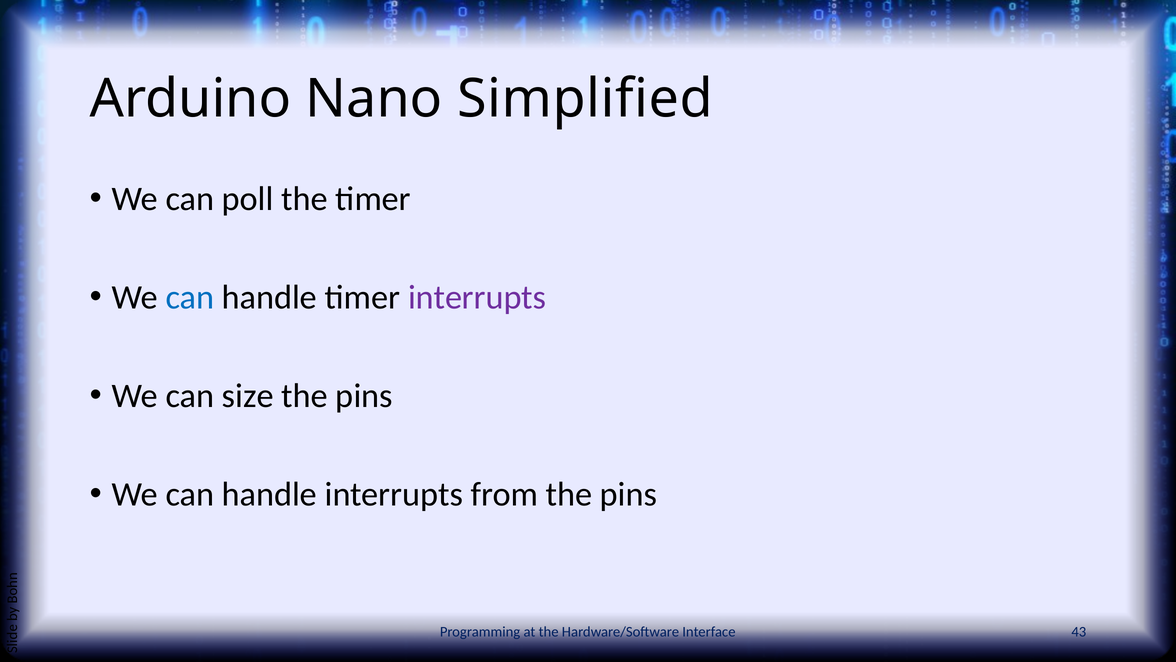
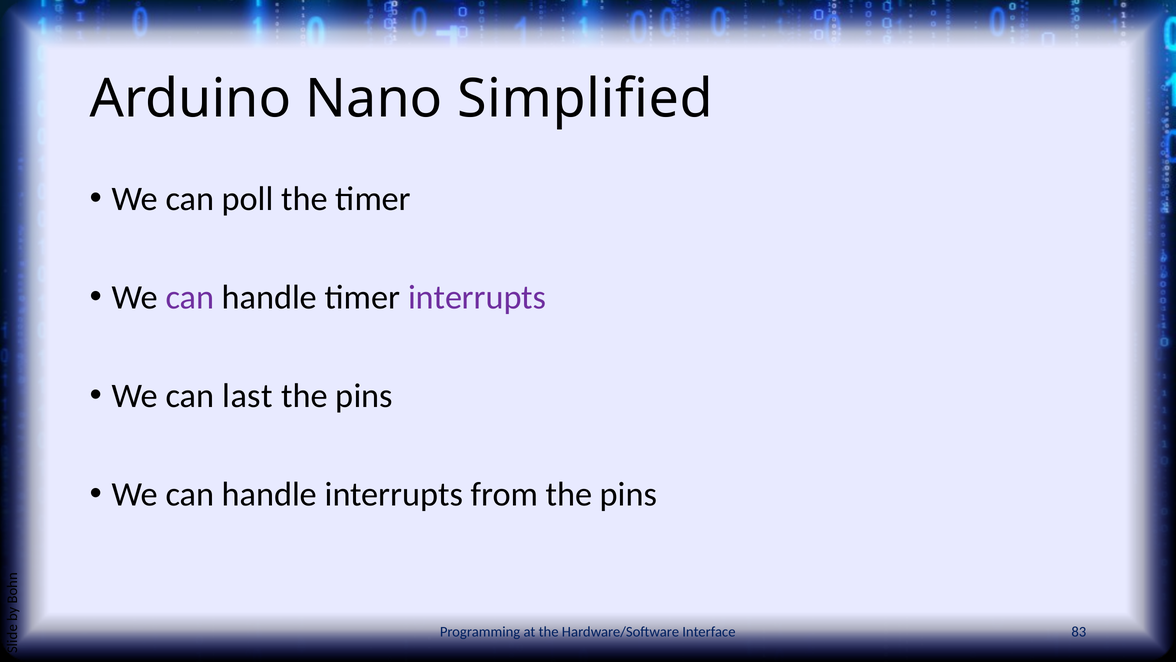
can colour: blue -> purple (190, 297)
size: size -> last (248, 396)
43: 43 -> 83 (1079, 632)
